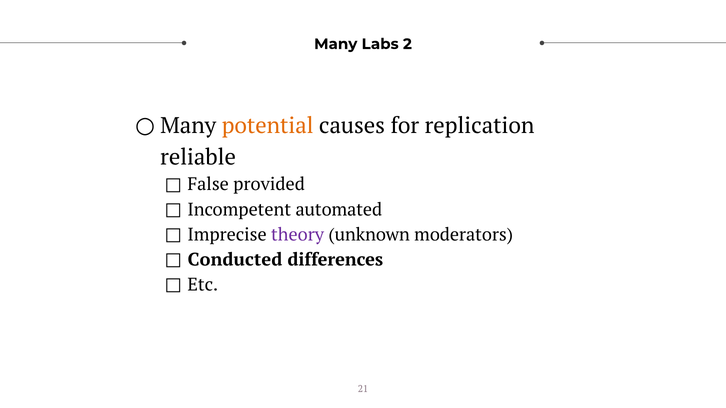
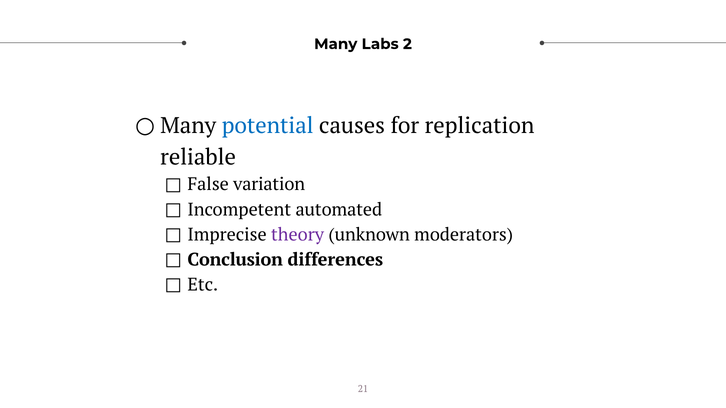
potential colour: orange -> blue (268, 126)
provided: provided -> variation (269, 185)
Conducted: Conducted -> Conclusion (235, 260)
